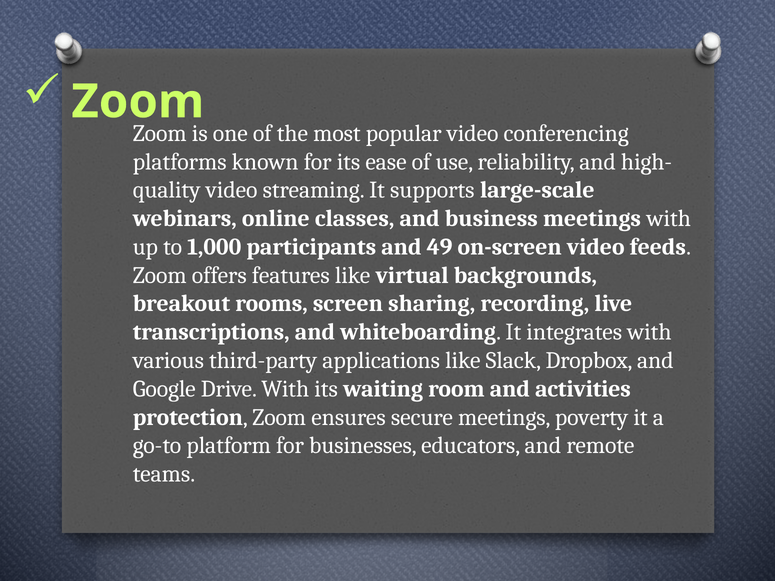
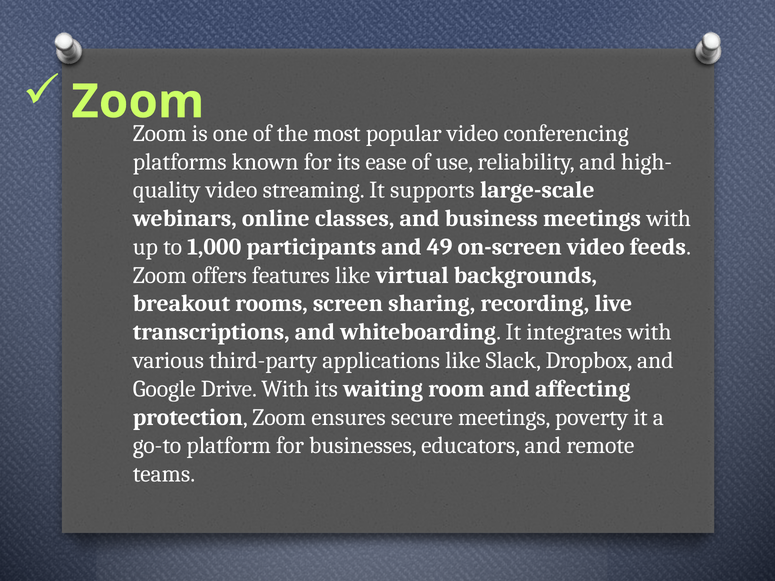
activities: activities -> affecting (583, 389)
